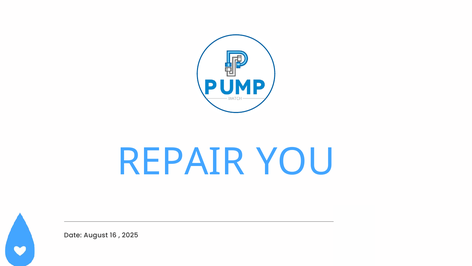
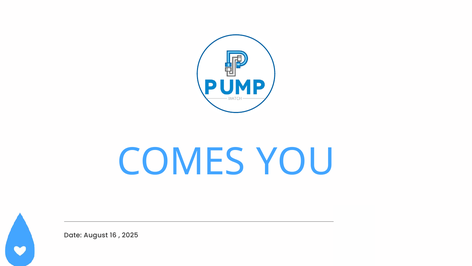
REPAIR: REPAIR -> COMES (181, 162)
